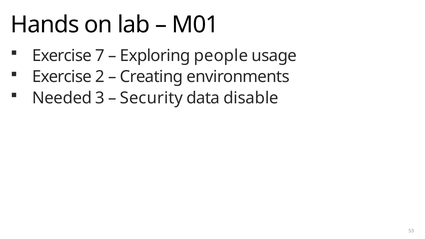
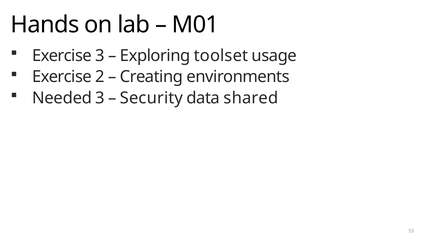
Exercise 7: 7 -> 3 (100, 56)
people: people -> toolset (221, 56)
disable: disable -> shared (251, 98)
